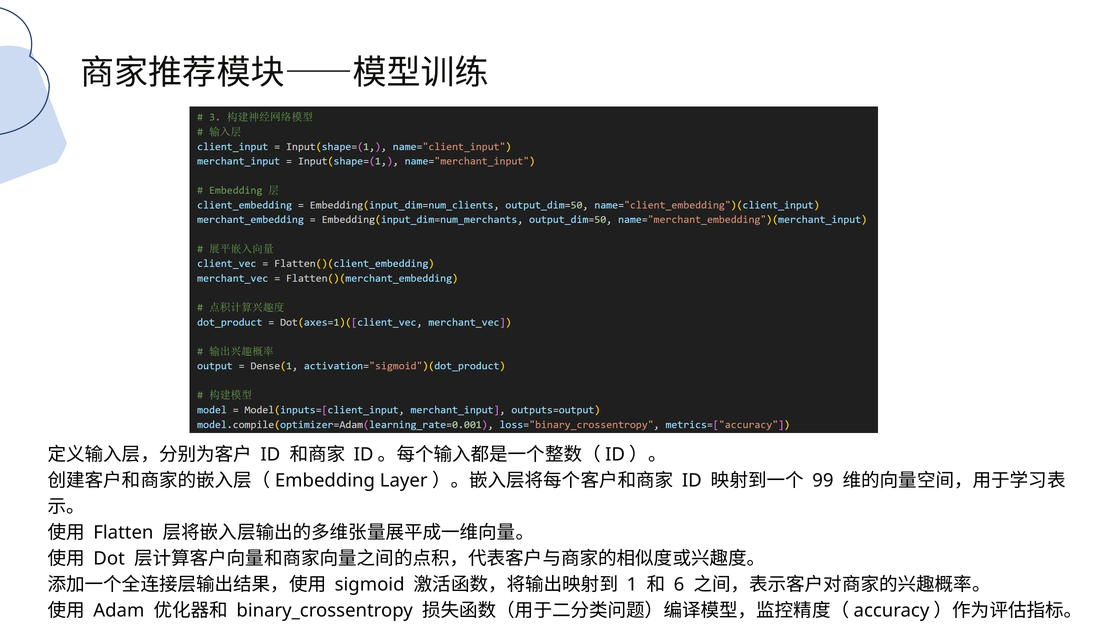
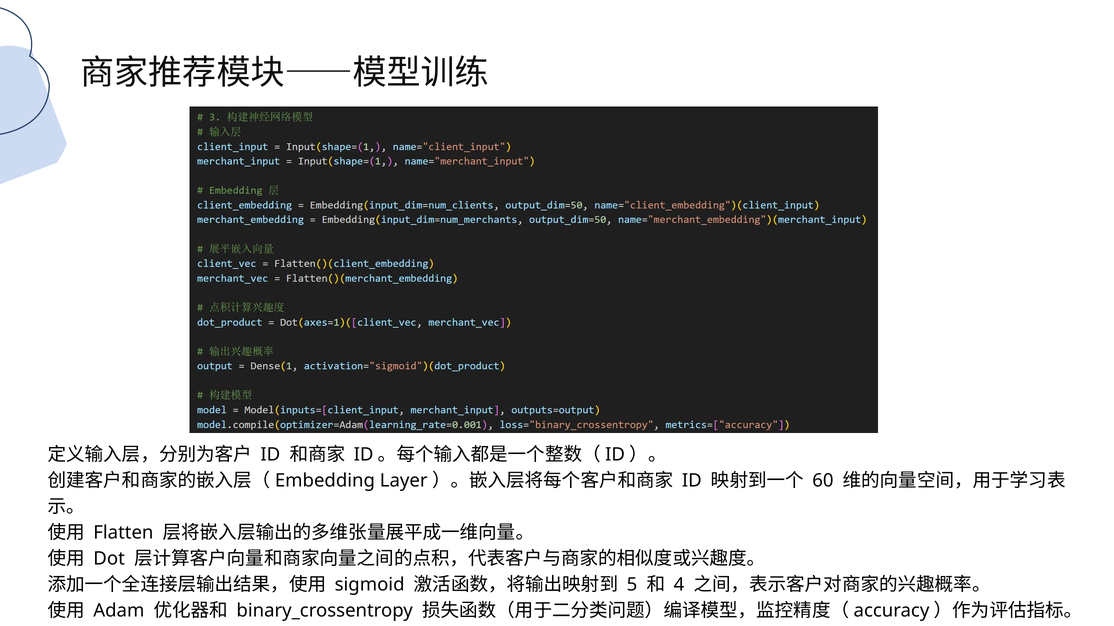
99: 99 -> 60 (823, 481)
1: 1 -> 5 (632, 585)
6: 6 -> 4 (679, 585)
